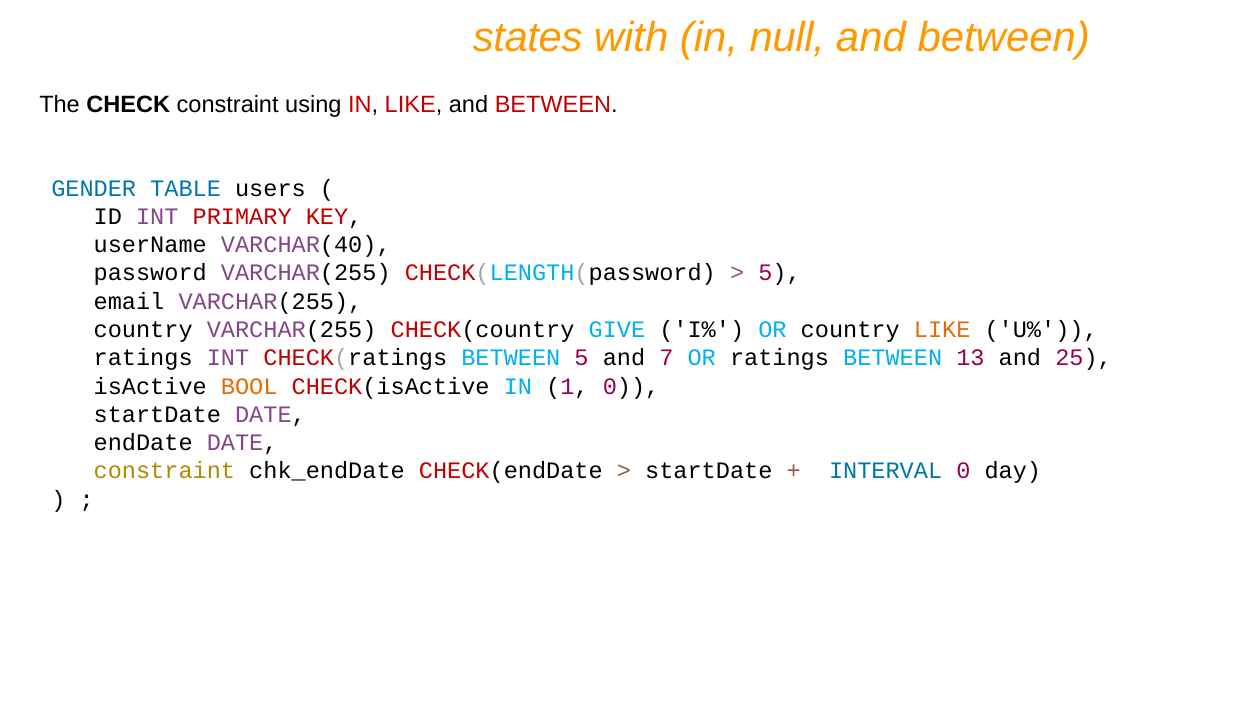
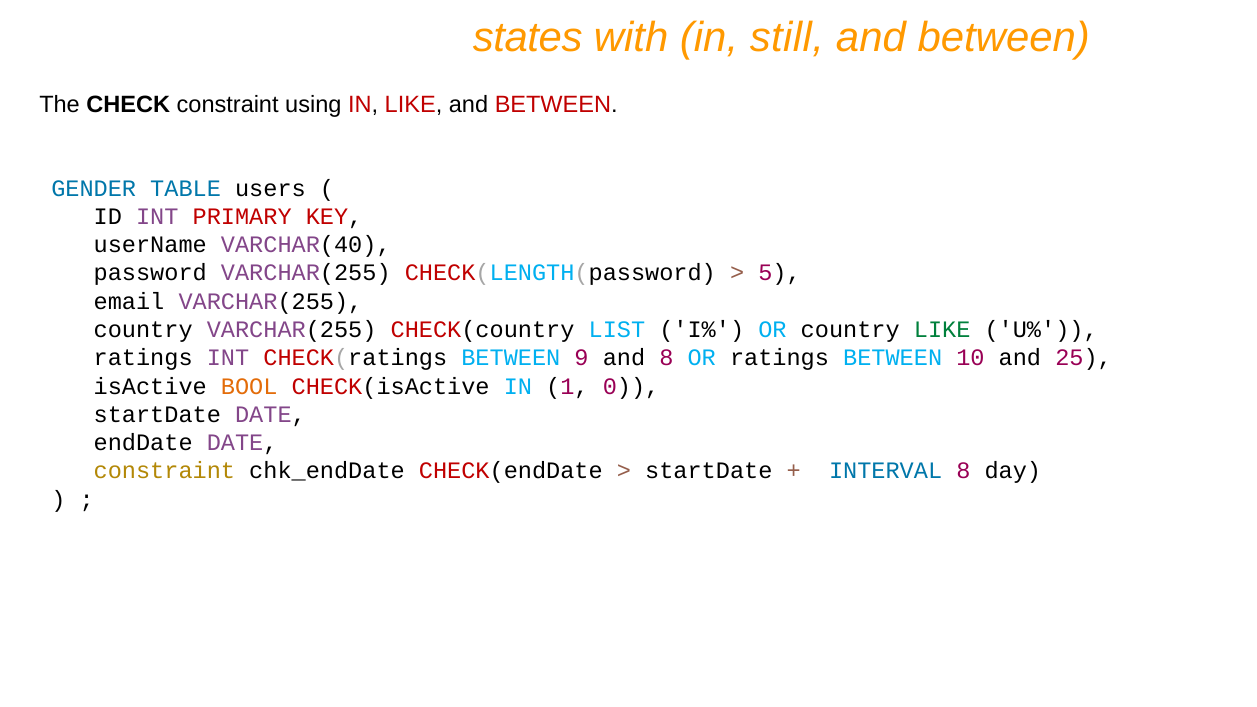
null: null -> still (787, 38)
GIVE: GIVE -> LIST (617, 330)
LIKE colour: orange -> green (942, 330)
BETWEEN 5: 5 -> 9 (582, 358)
and 7: 7 -> 8 (666, 358)
13: 13 -> 10 (970, 358)
INTERVAL 0: 0 -> 8 (963, 471)
